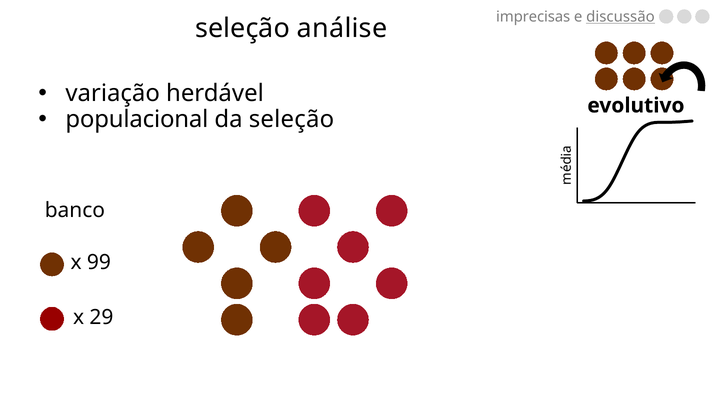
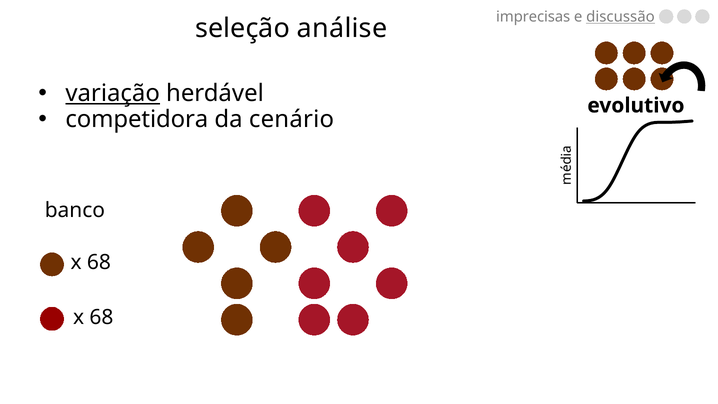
variação underline: none -> present (113, 93)
populacional: populacional -> competidora (137, 119)
da seleção: seleção -> cenário (291, 119)
99: 99 -> 68 (99, 262)
29: 29 -> 68 (101, 317)
